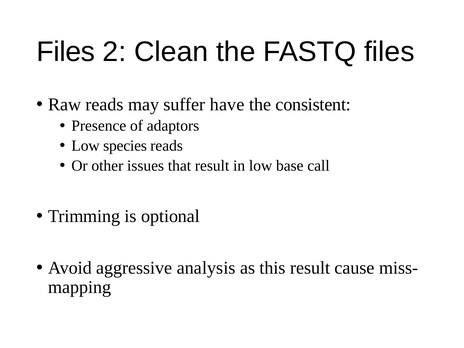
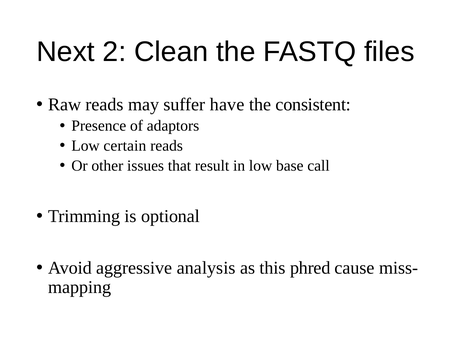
Files: Files -> Next (66, 52)
species: species -> certain (125, 146)
this result: result -> phred (310, 268)
